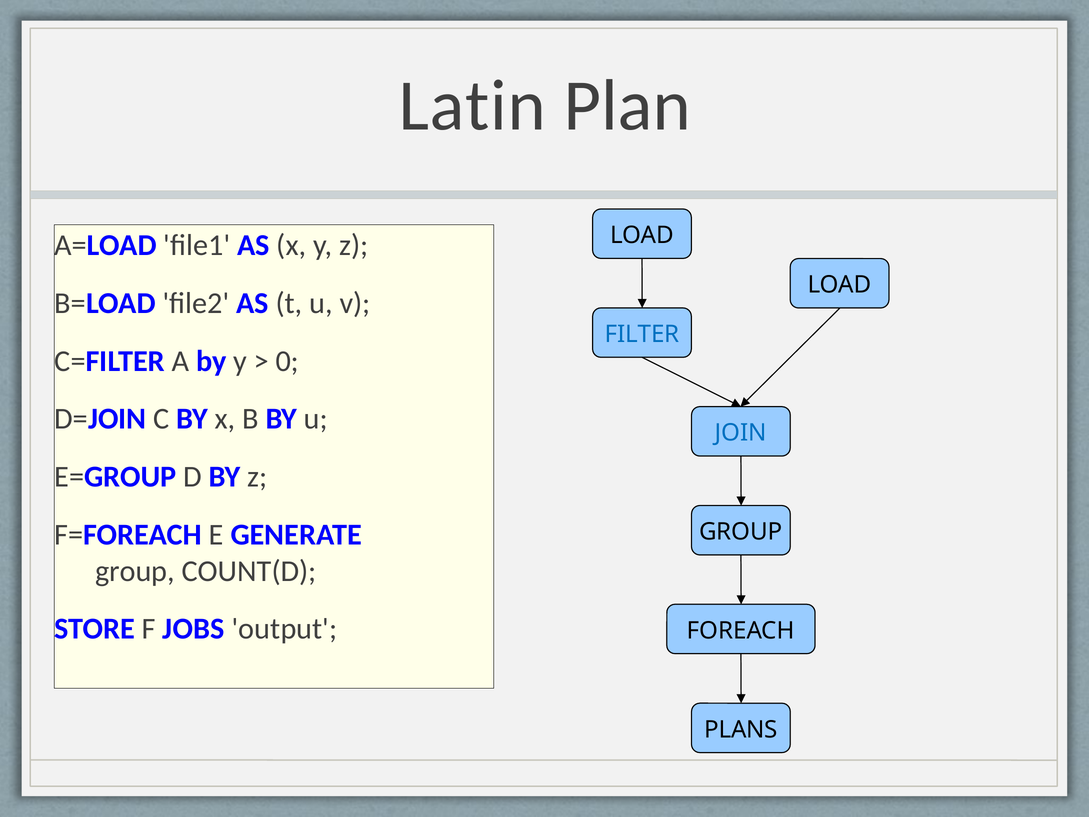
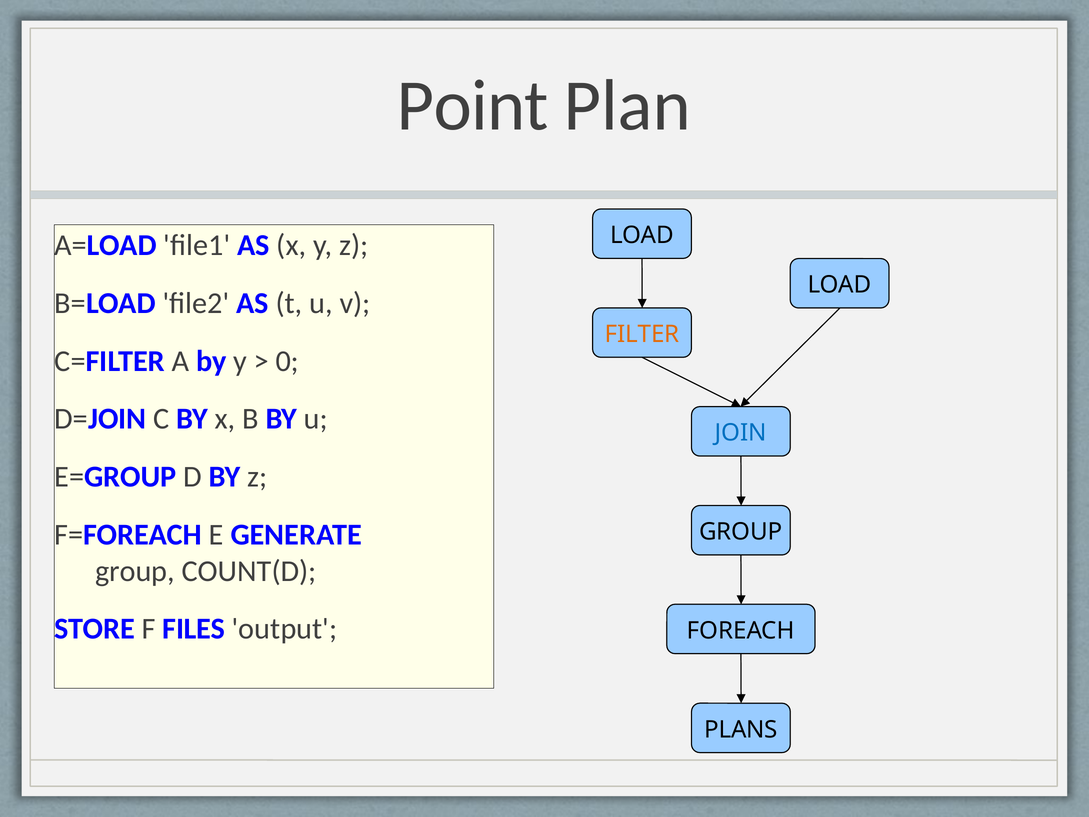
Latin: Latin -> Point (473, 106)
FILTER colour: blue -> orange (642, 334)
JOBS: JOBS -> FILES (194, 629)
